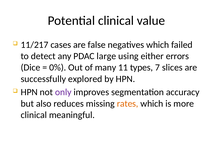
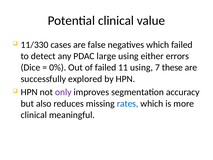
11/217: 11/217 -> 11/330 (35, 45)
of many: many -> failed (106, 67)
11 types: types -> using (141, 67)
slices: slices -> these (172, 67)
rates colour: orange -> blue (128, 103)
